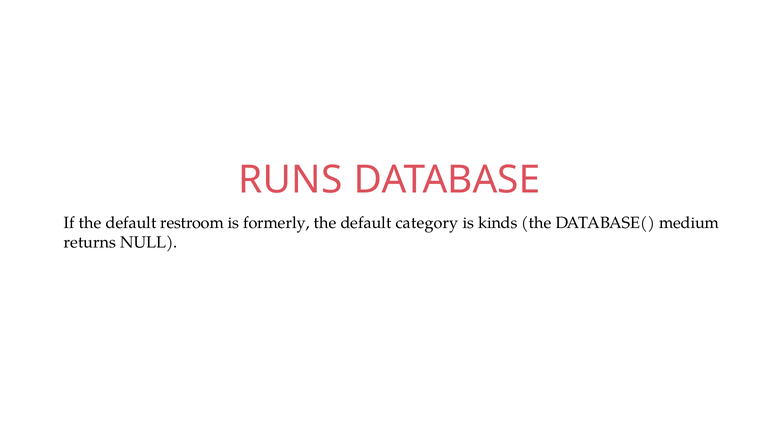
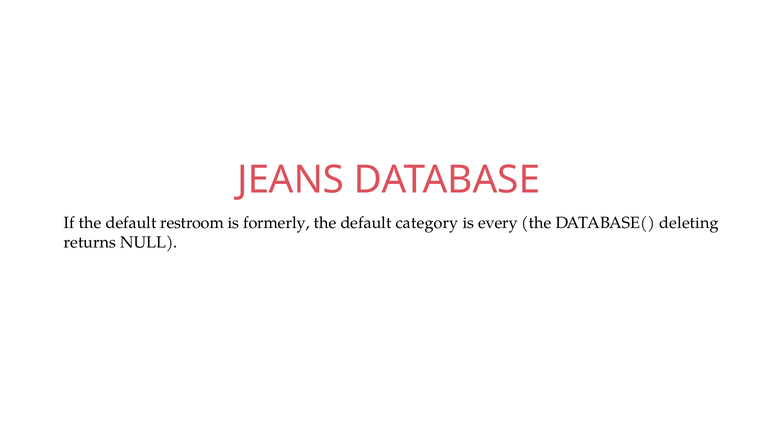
RUNS: RUNS -> JEANS (291, 180)
kinds: kinds -> every (498, 223)
medium: medium -> deleting (689, 223)
